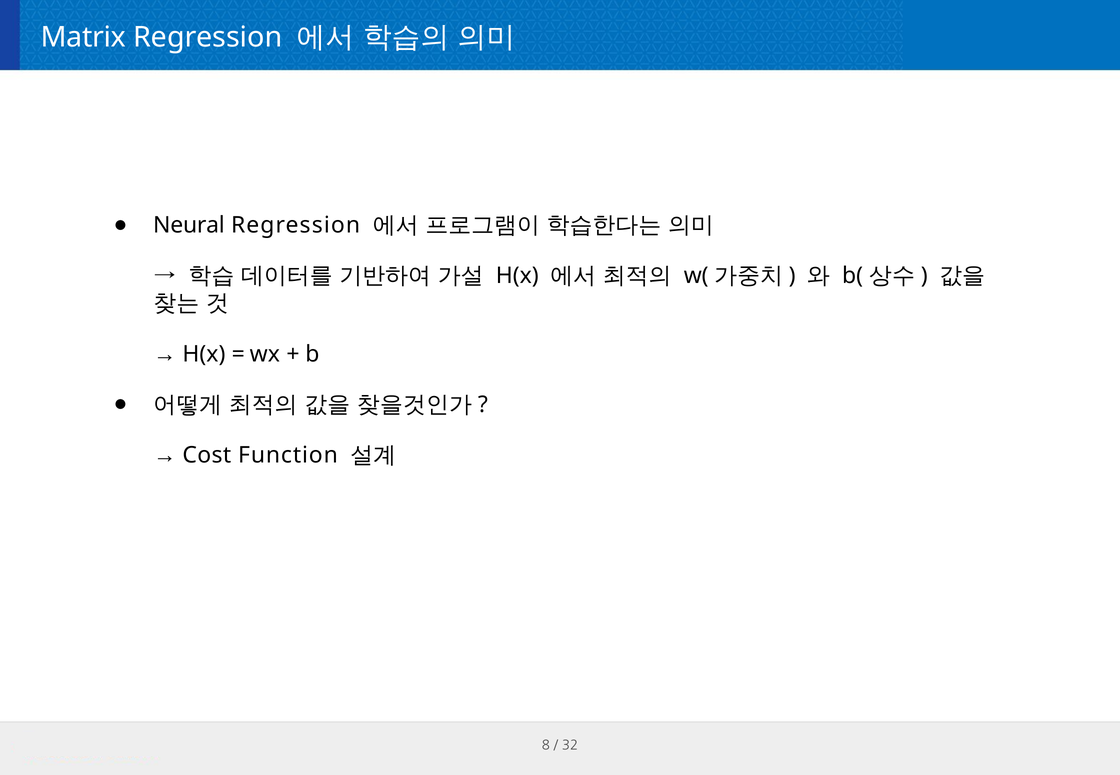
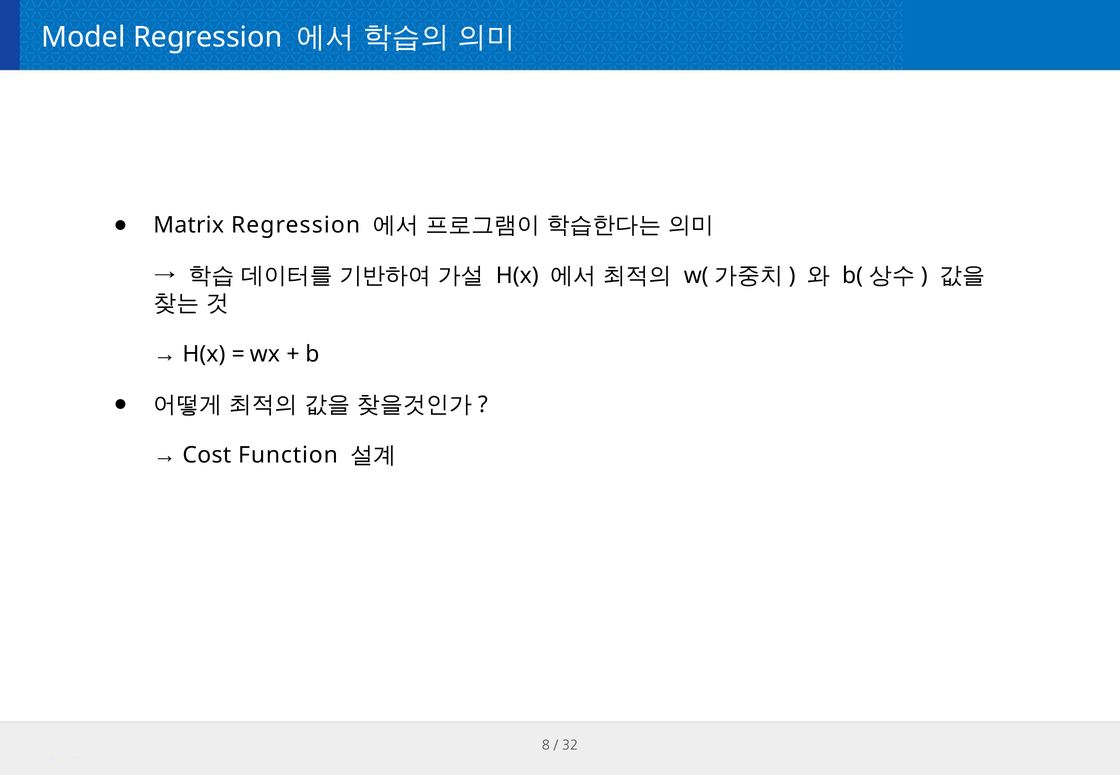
Matrix: Matrix -> Model (83, 38)
Neural: Neural -> Matrix (189, 225)
